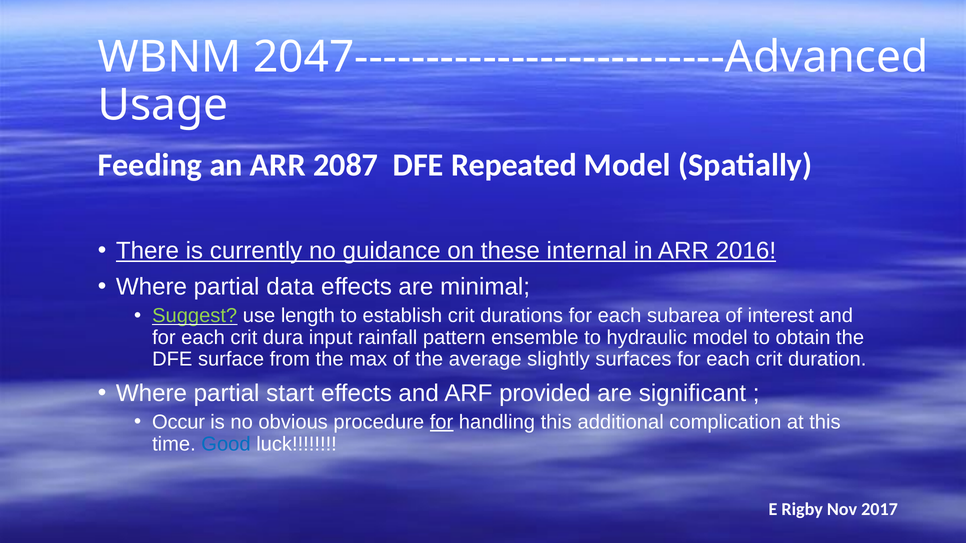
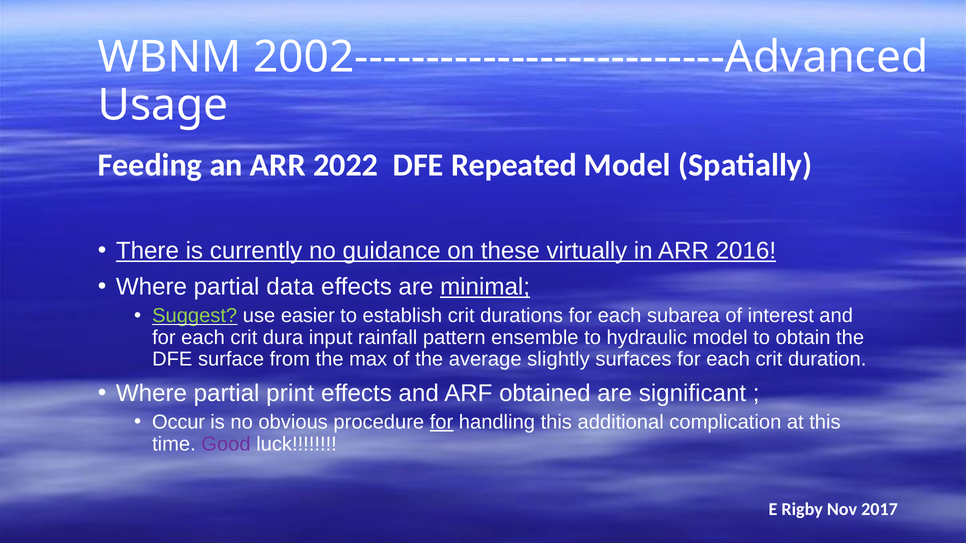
2047--------------------------Advanced: 2047--------------------------Advanced -> 2002--------------------------Advanced (591, 57)
2087: 2087 -> 2022 (346, 165)
internal: internal -> virtually (587, 251)
minimal underline: none -> present (485, 287)
length: length -> easier (308, 316)
start: start -> print (290, 393)
provided: provided -> obtained (545, 393)
Good colour: blue -> purple (226, 444)
